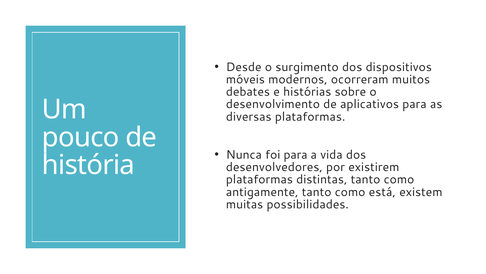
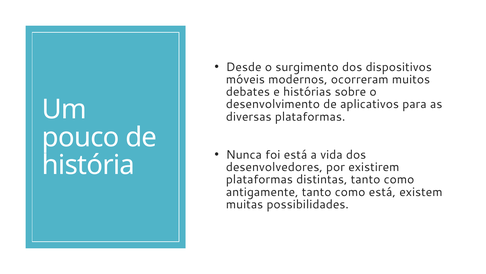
foi para: para -> está (295, 154)
